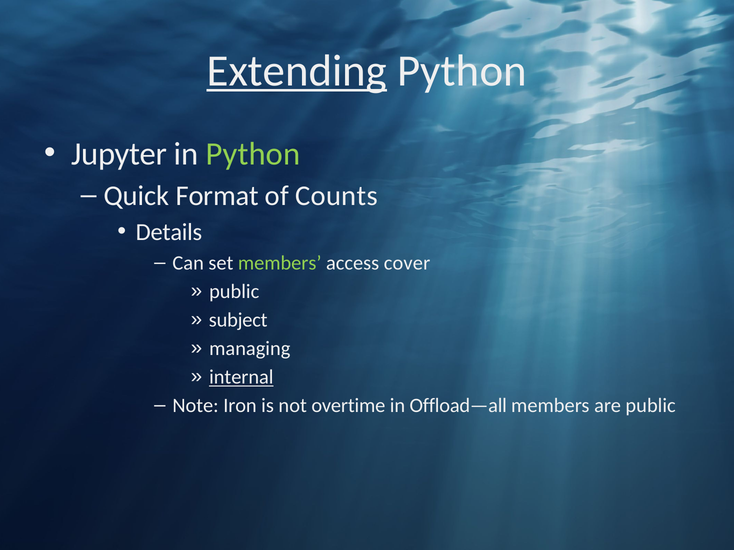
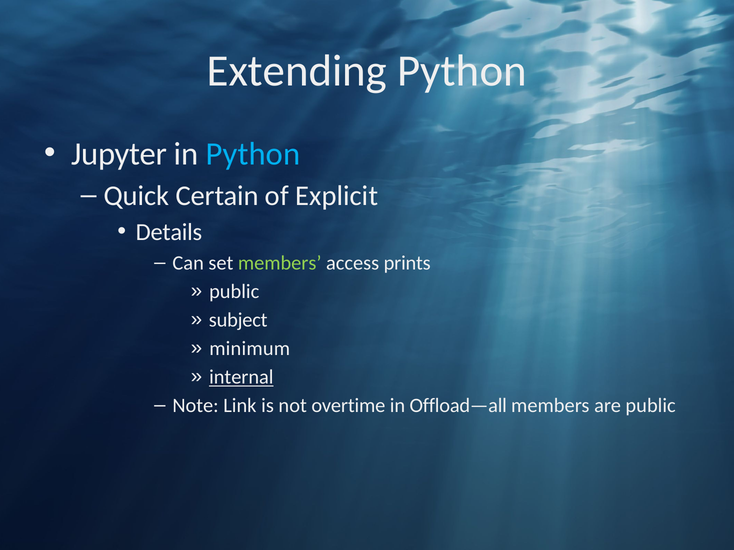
Extending underline: present -> none (297, 71)
Python colour: light green -> light blue (253, 154)
Format: Format -> Certain (217, 196)
Counts: Counts -> Explicit (337, 196)
cover: cover -> prints (407, 263)
managing: managing -> minimum (250, 349)
Iron: Iron -> Link (240, 406)
